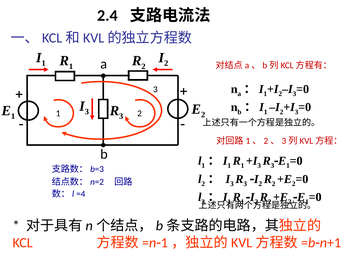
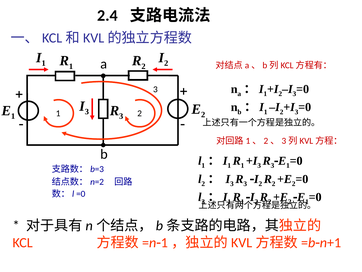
=4: =4 -> =0 (81, 194)
